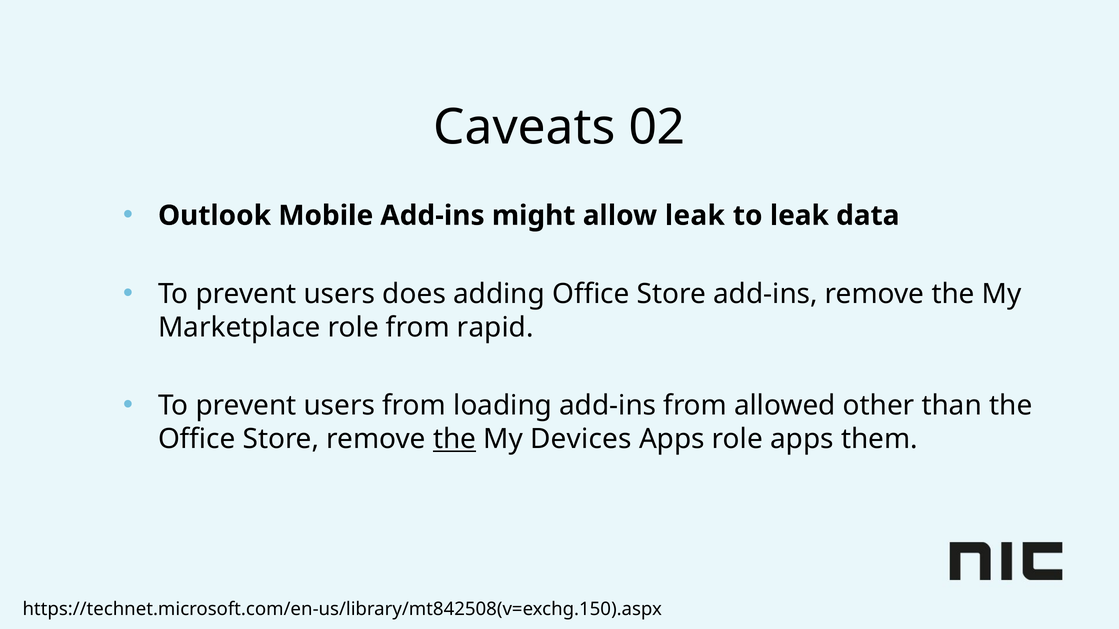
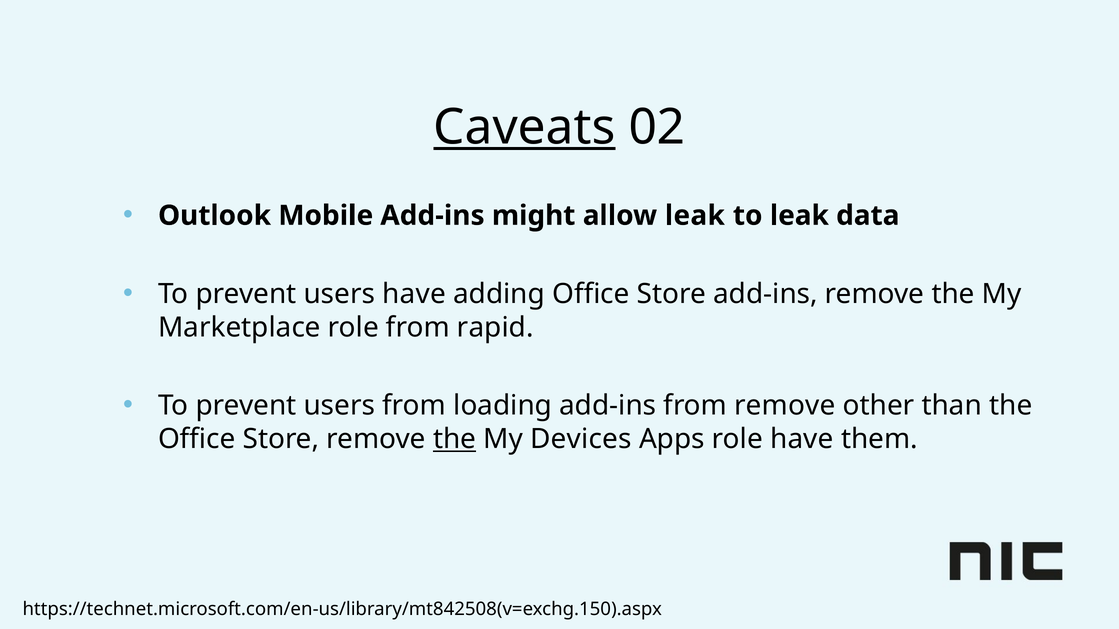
Caveats underline: none -> present (524, 127)
users does: does -> have (414, 294)
from allowed: allowed -> remove (785, 406)
role apps: apps -> have (802, 440)
